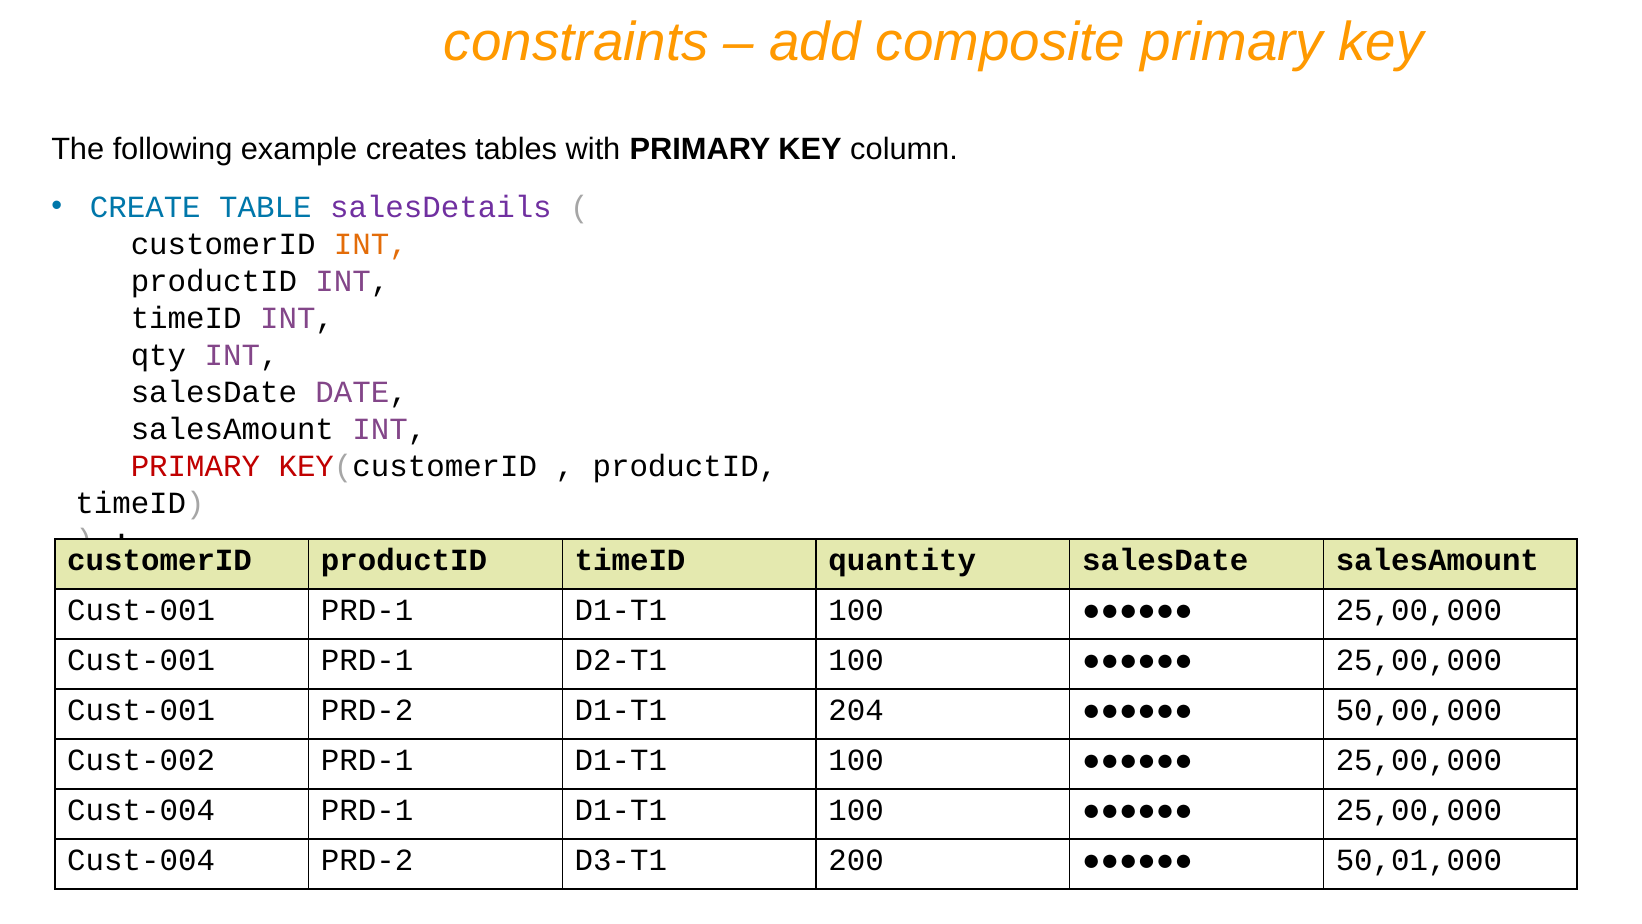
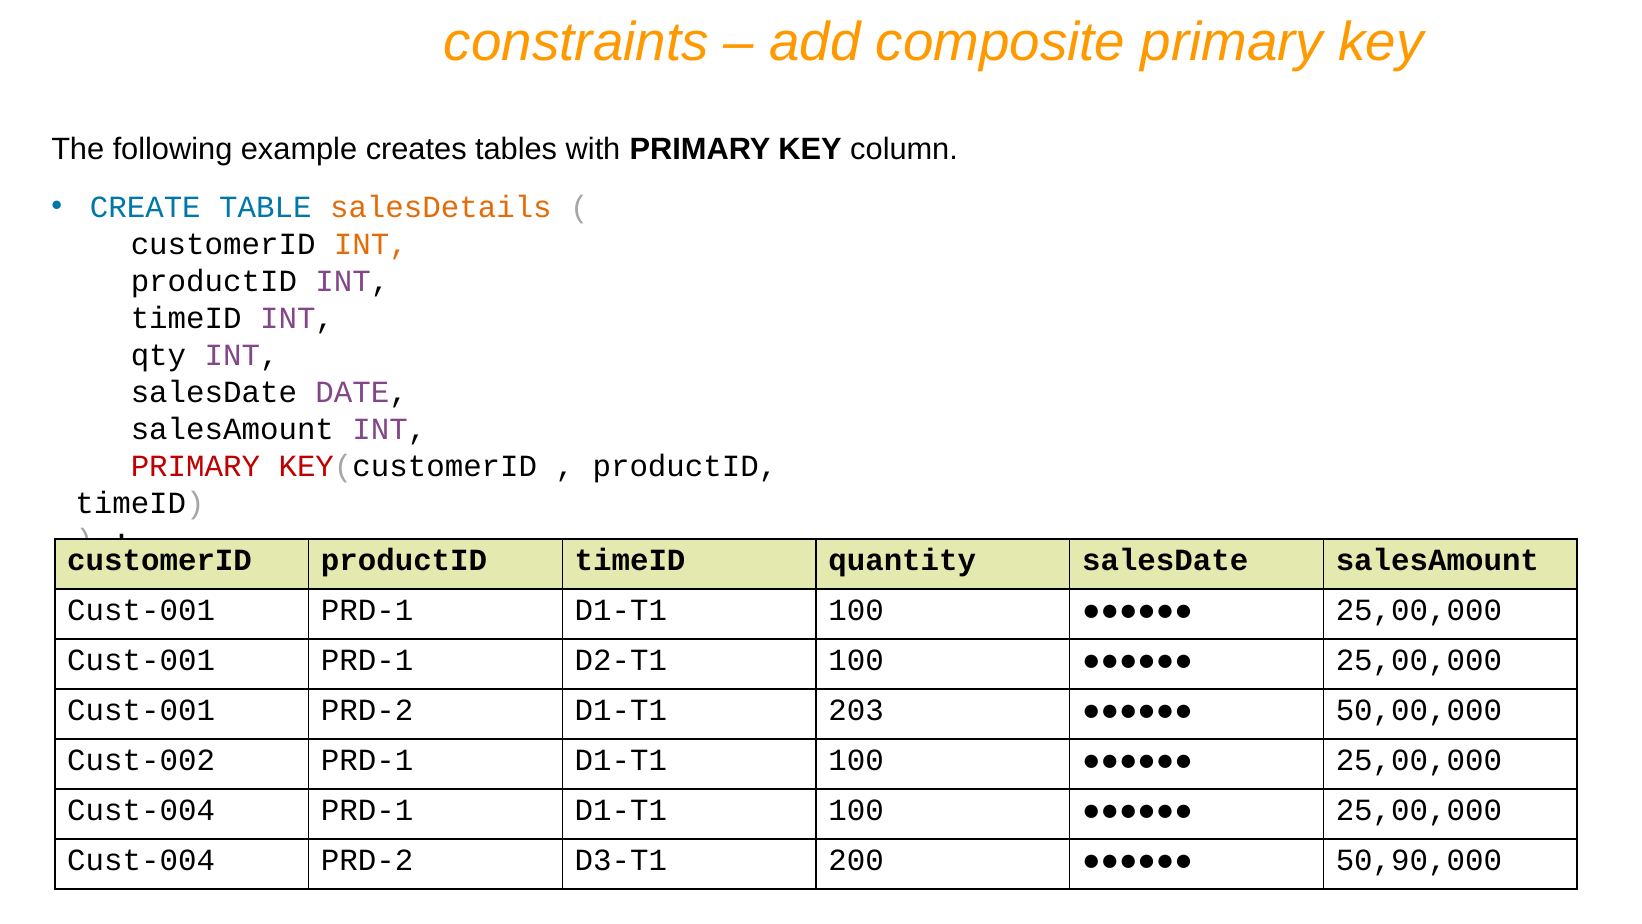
salesDetails colour: purple -> orange (441, 207)
204: 204 -> 203 (856, 710)
50,01,000: 50,01,000 -> 50,90,000 (1419, 860)
